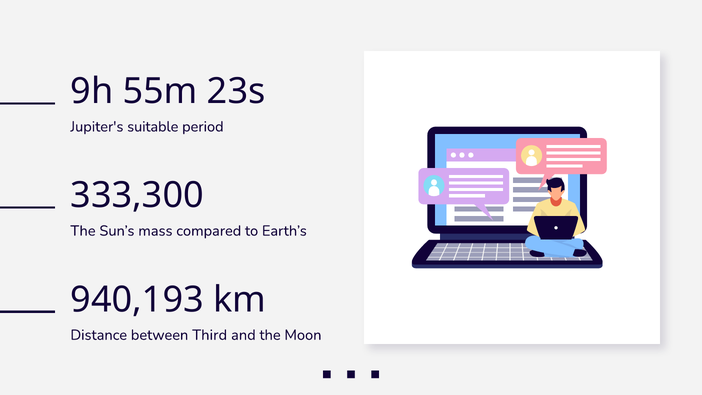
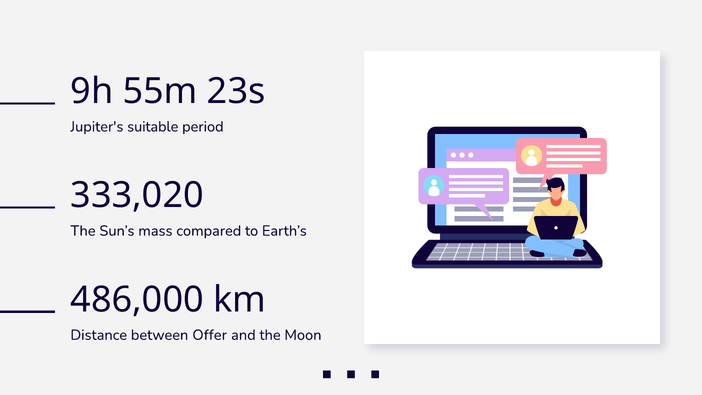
333,300: 333,300 -> 333,020 (137, 195)
940,193: 940,193 -> 486,000 (137, 300)
Third: Third -> Offer (210, 335)
